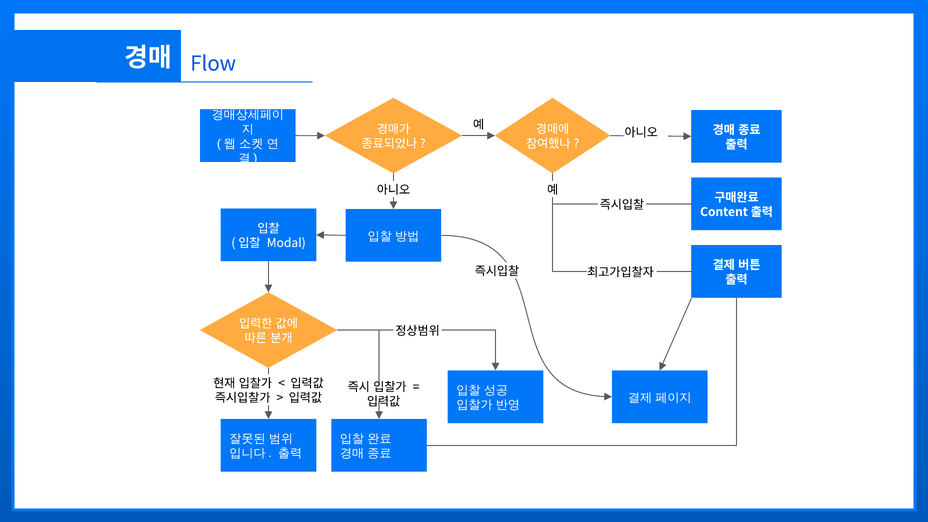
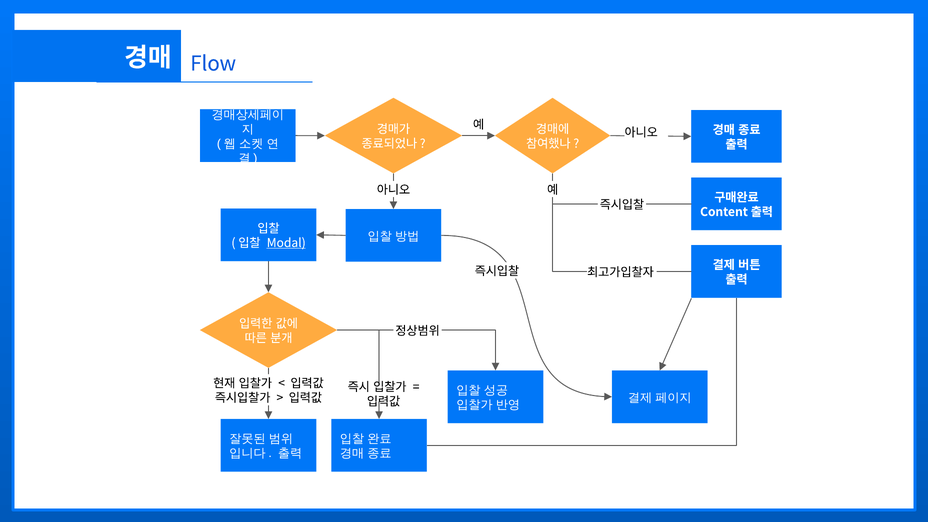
Modal underline: none -> present (286, 243)
